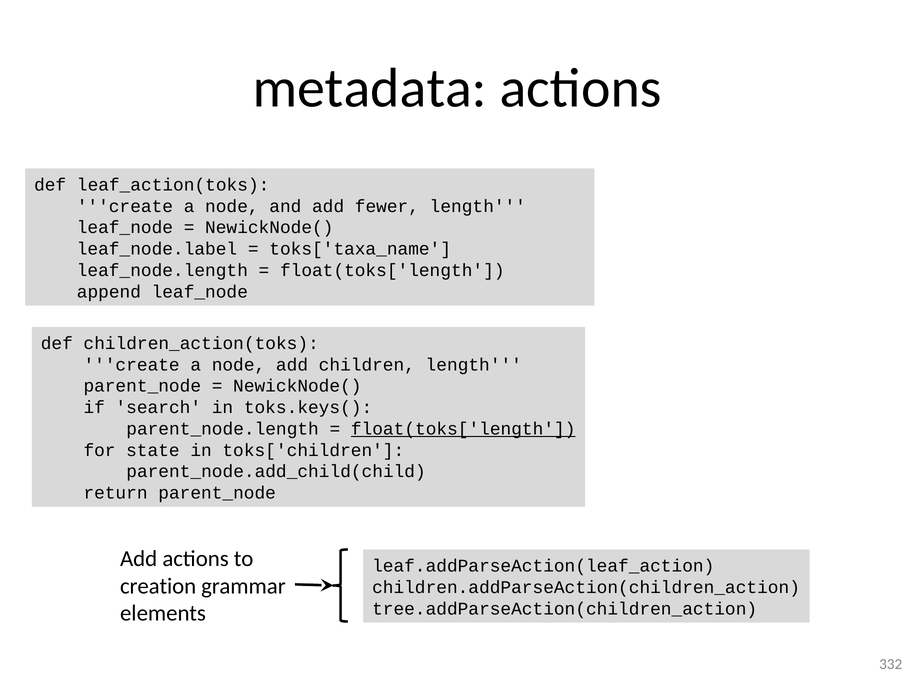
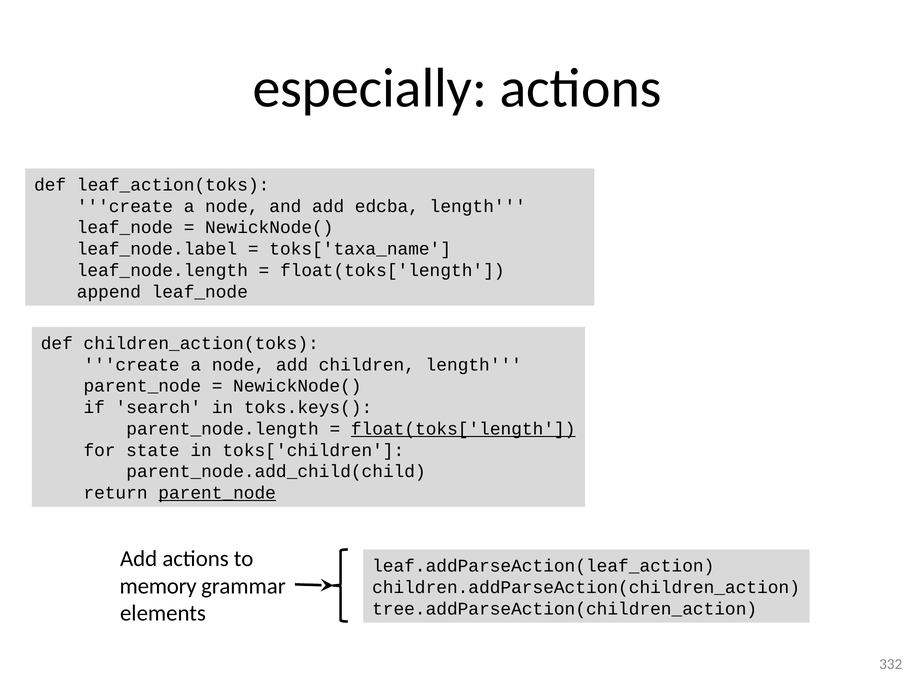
metadata: metadata -> especially (370, 89)
fewer: fewer -> edcba (387, 206)
parent_node underline: none -> present (217, 493)
creation: creation -> memory (158, 586)
